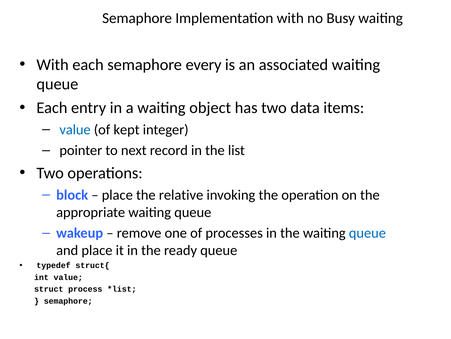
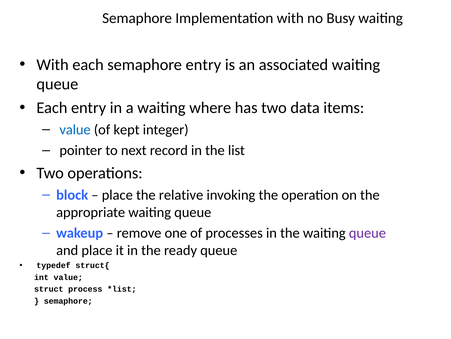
semaphore every: every -> entry (203, 65)
object: object -> where (210, 108)
queue colour: blue -> purple (367, 233)
